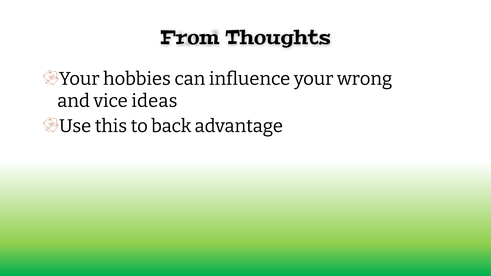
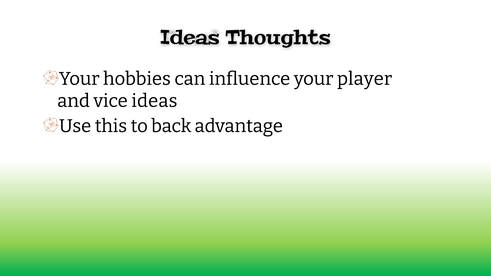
From: From -> Ideas (190, 37)
wrong: wrong -> player (365, 79)
